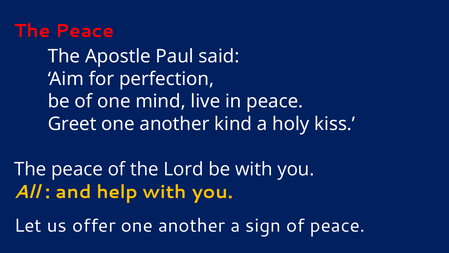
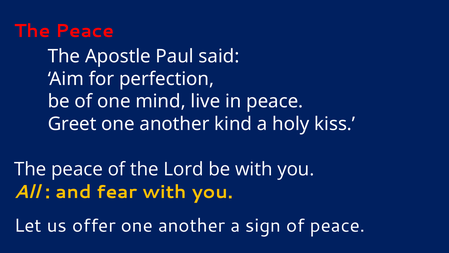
help: help -> fear (117, 192)
